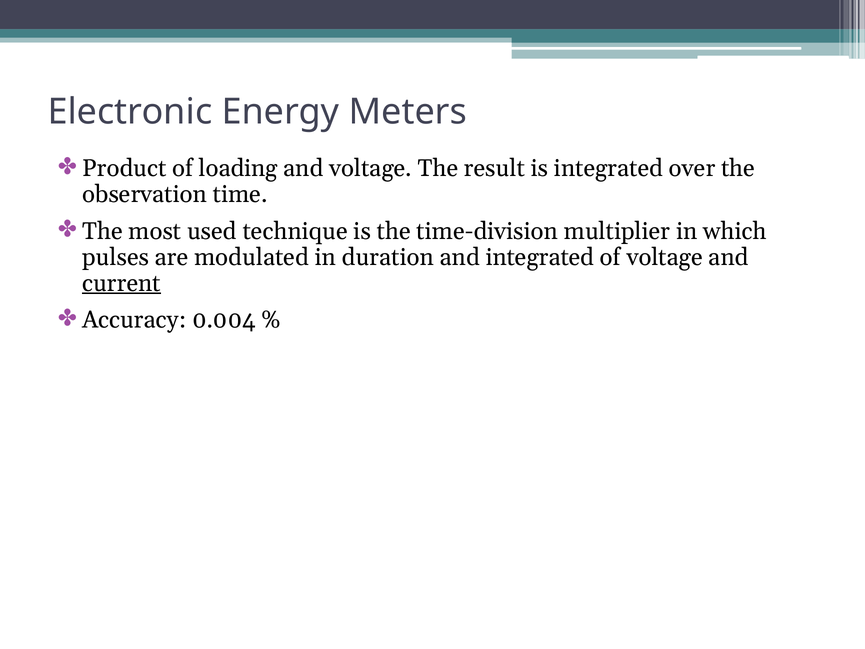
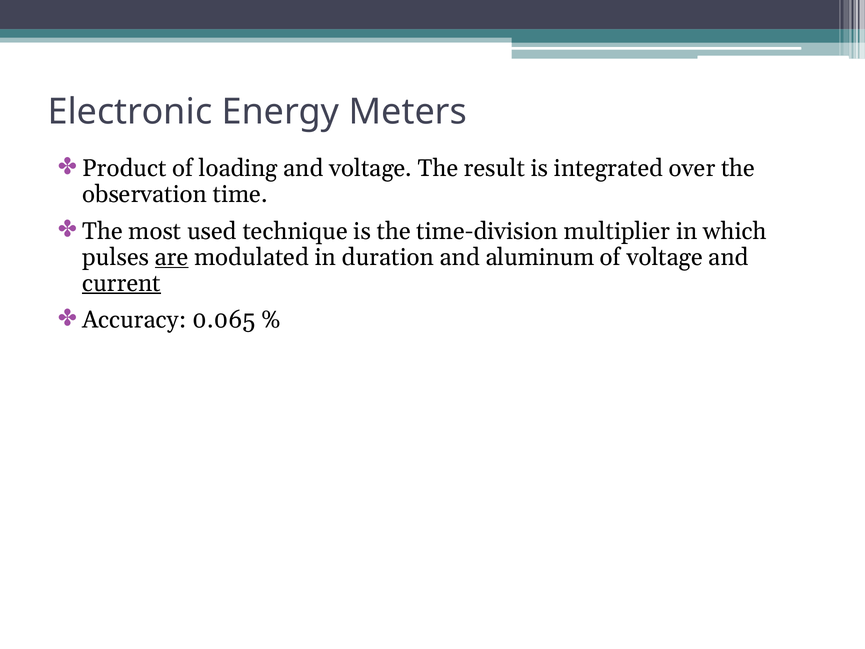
are underline: none -> present (172, 257)
and integrated: integrated -> aluminum (540, 257)
0.004: 0.004 -> 0.065 (224, 320)
